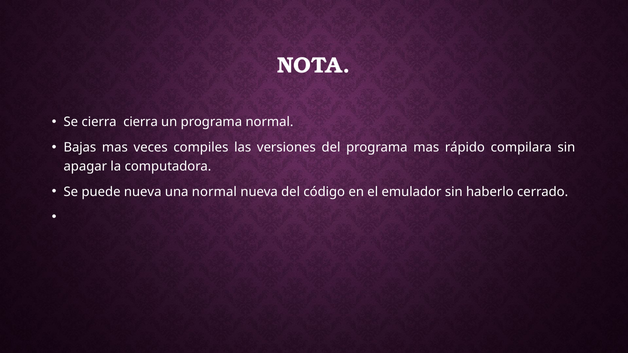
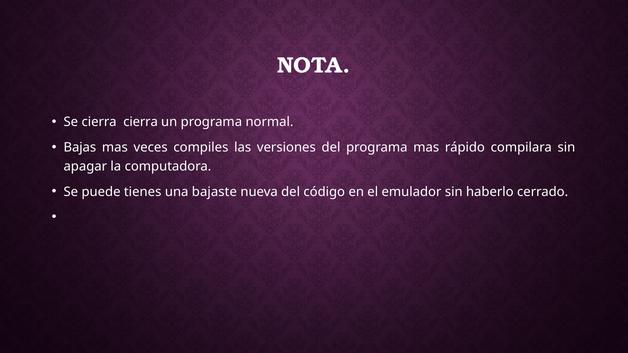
puede nueva: nueva -> tienes (143, 192)
una normal: normal -> bajaste (214, 192)
